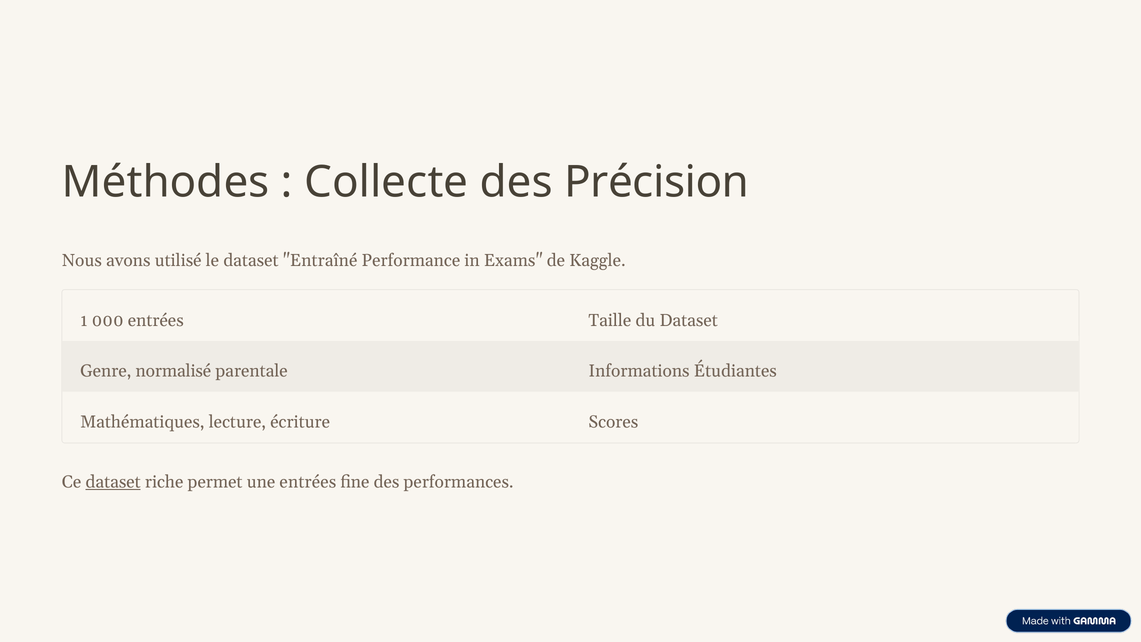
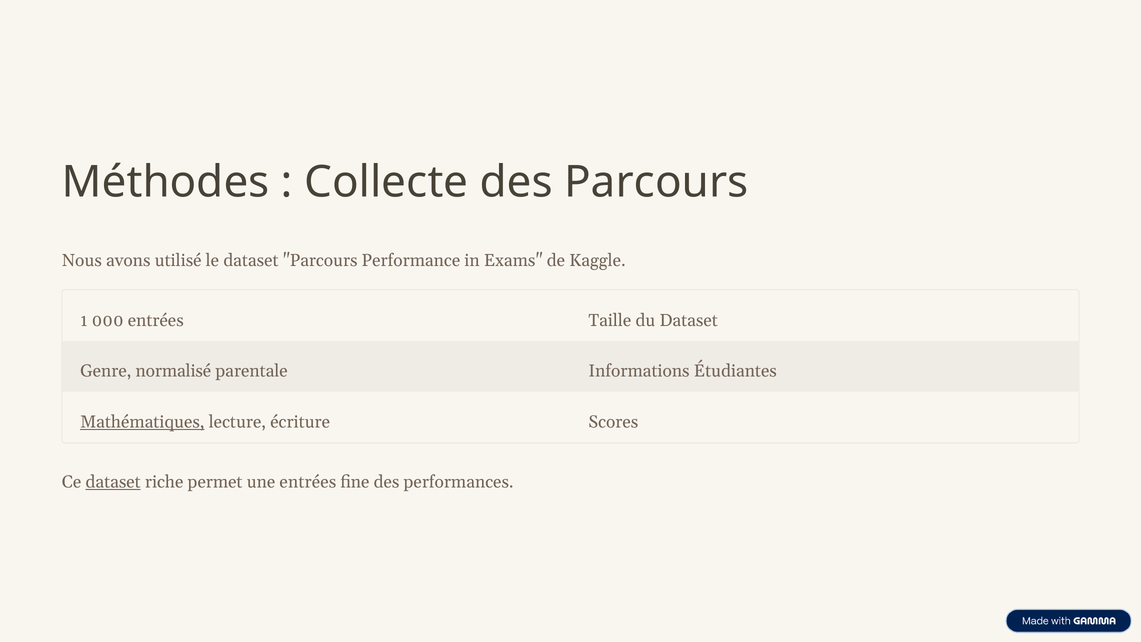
des Précision: Précision -> Parcours (656, 182)
dataset Entraîné: Entraîné -> Parcours (320, 260)
Mathématiques underline: none -> present (142, 422)
